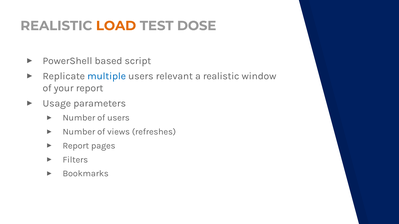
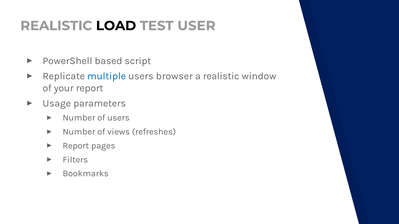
LOAD colour: orange -> black (116, 26)
DOSE: DOSE -> USER (196, 26)
relevant: relevant -> browser (174, 76)
